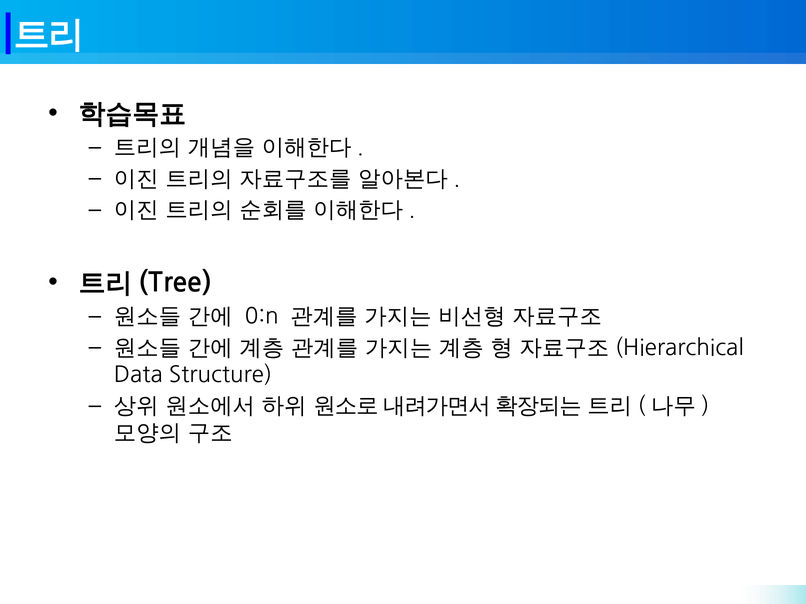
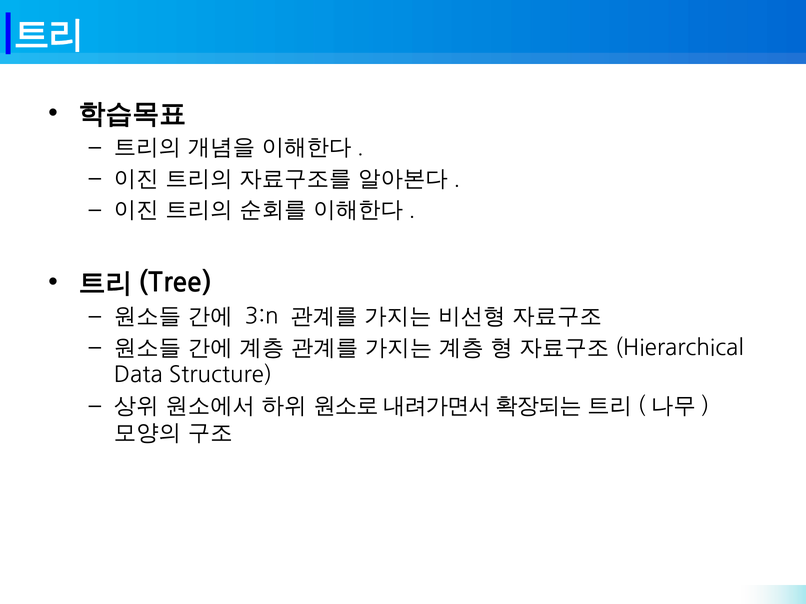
0:n: 0:n -> 3:n (262, 317)
